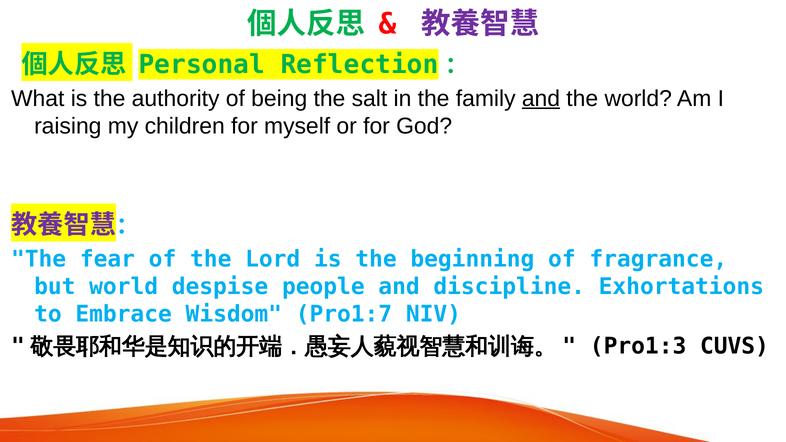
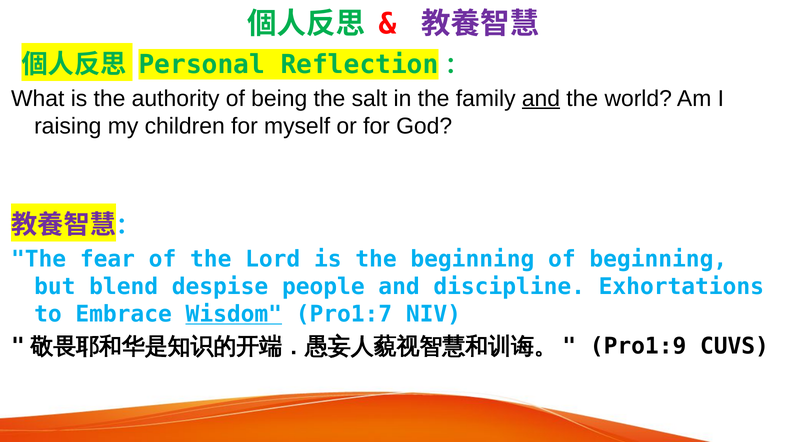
of fragrance: fragrance -> beginning (658, 259)
but world: world -> blend (124, 287)
Wisdom underline: none -> present (234, 314)
Pro1:3: Pro1:3 -> Pro1:9 (638, 346)
